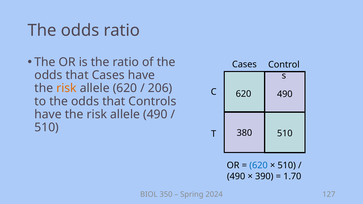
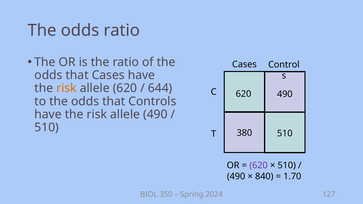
206: 206 -> 644 (160, 88)
620 colour: blue -> purple (259, 166)
390: 390 -> 840 (264, 176)
